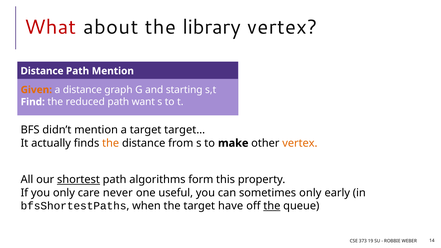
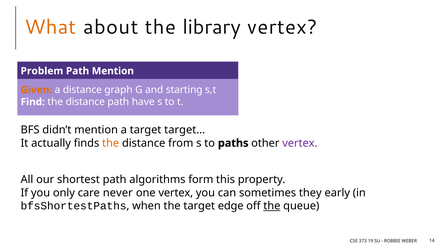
What colour: red -> orange (50, 27)
Distance: Distance -> Problem (42, 71)
Find the reduced: reduced -> distance (85, 102)
want: want -> have (143, 102)
make: make -> paths (233, 143)
vertex colour: orange -> purple (300, 143)
shortest underline: present -> none (78, 180)
one useful: useful -> vertex (176, 193)
sometimes only: only -> they (310, 193)
have: have -> edge (231, 206)
